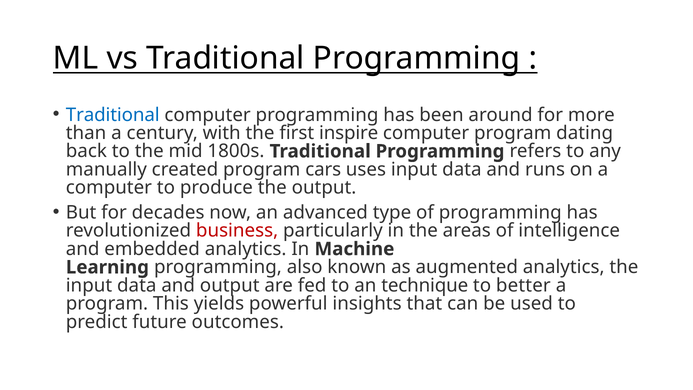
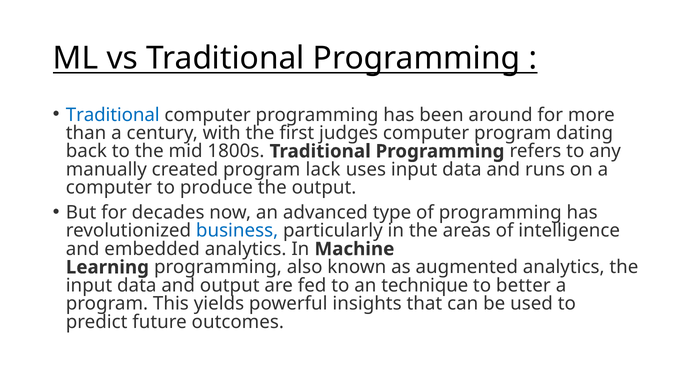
inspire: inspire -> judges (349, 133)
cars: cars -> lack (323, 169)
business colour: red -> blue (237, 231)
